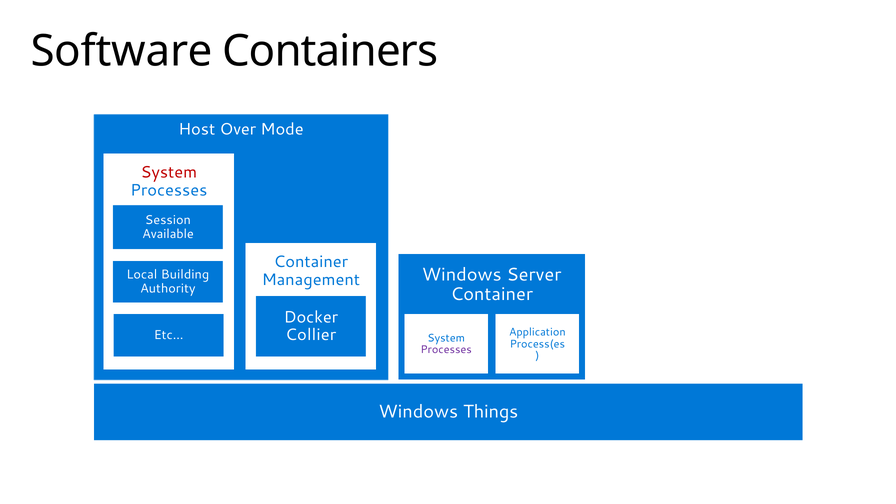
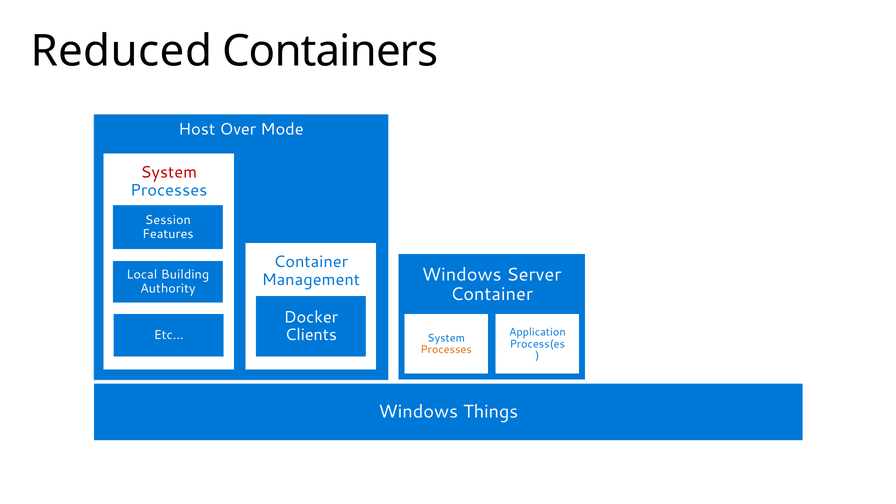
Software: Software -> Reduced (121, 51)
Available: Available -> Features (168, 234)
Collier: Collier -> Clients (311, 335)
Processes colour: purple -> orange (446, 350)
